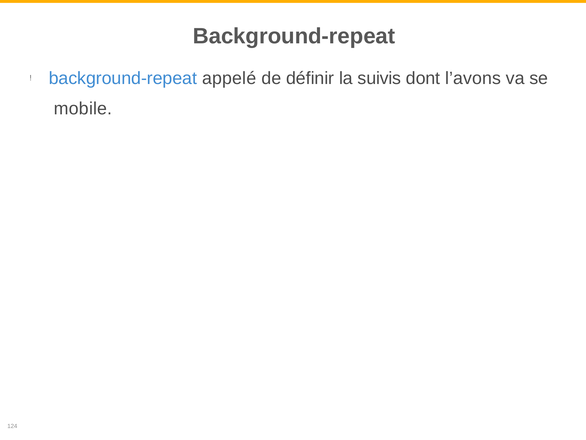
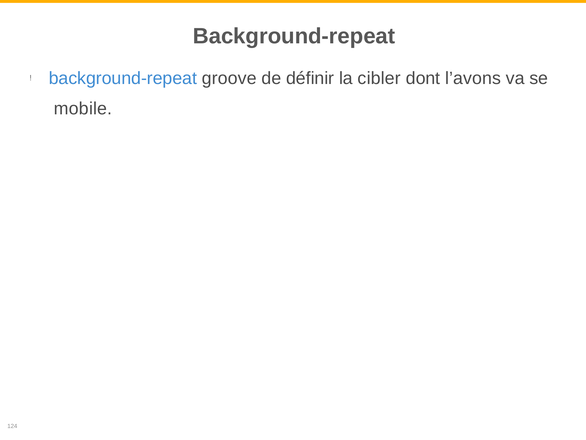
appelé: appelé -> groove (229, 78)
suivis: suivis -> cibler (379, 78)
